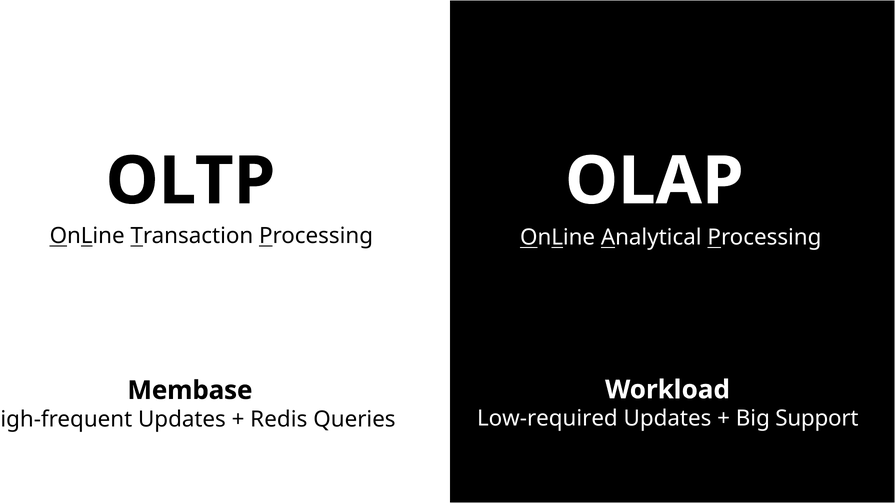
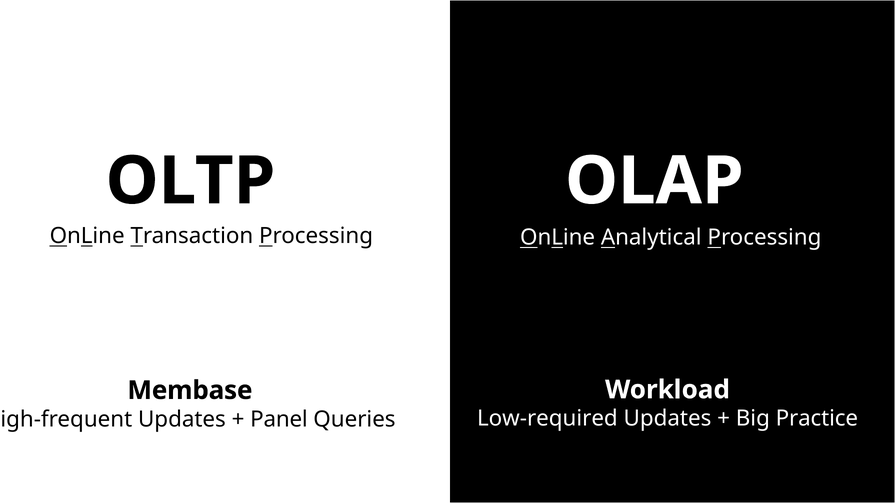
Support: Support -> Practice (817, 419)
Redis: Redis -> Panel (279, 420)
